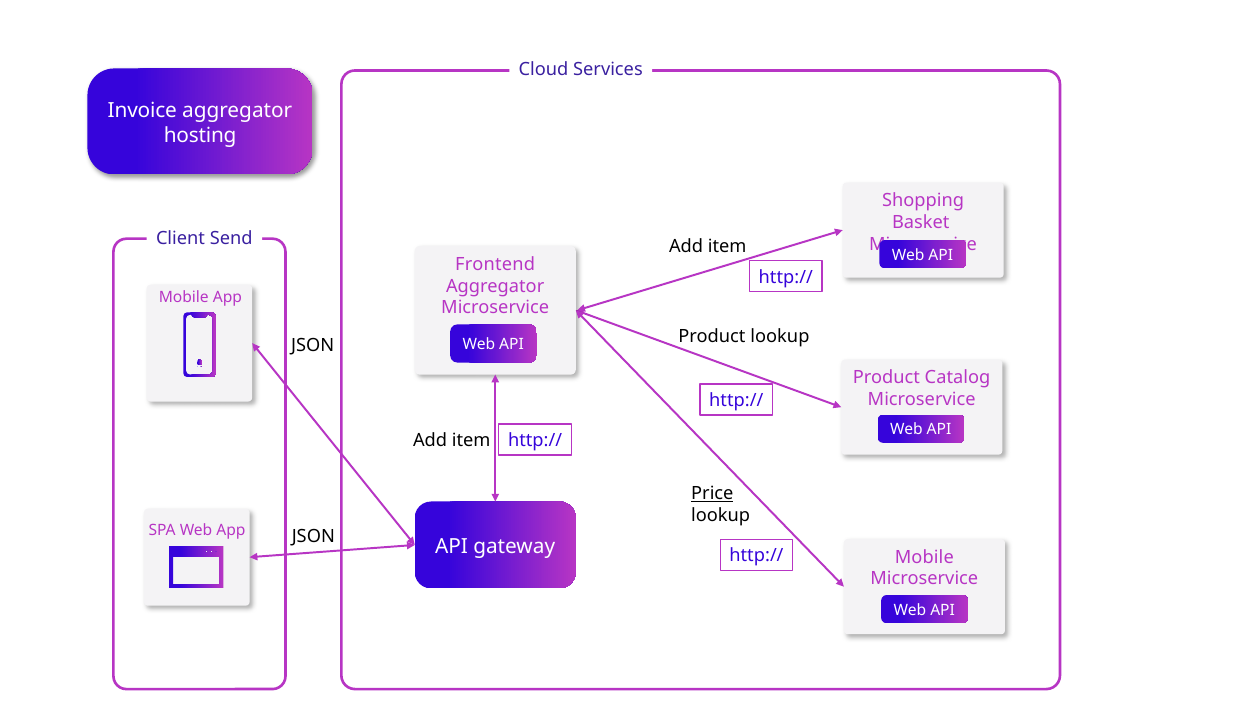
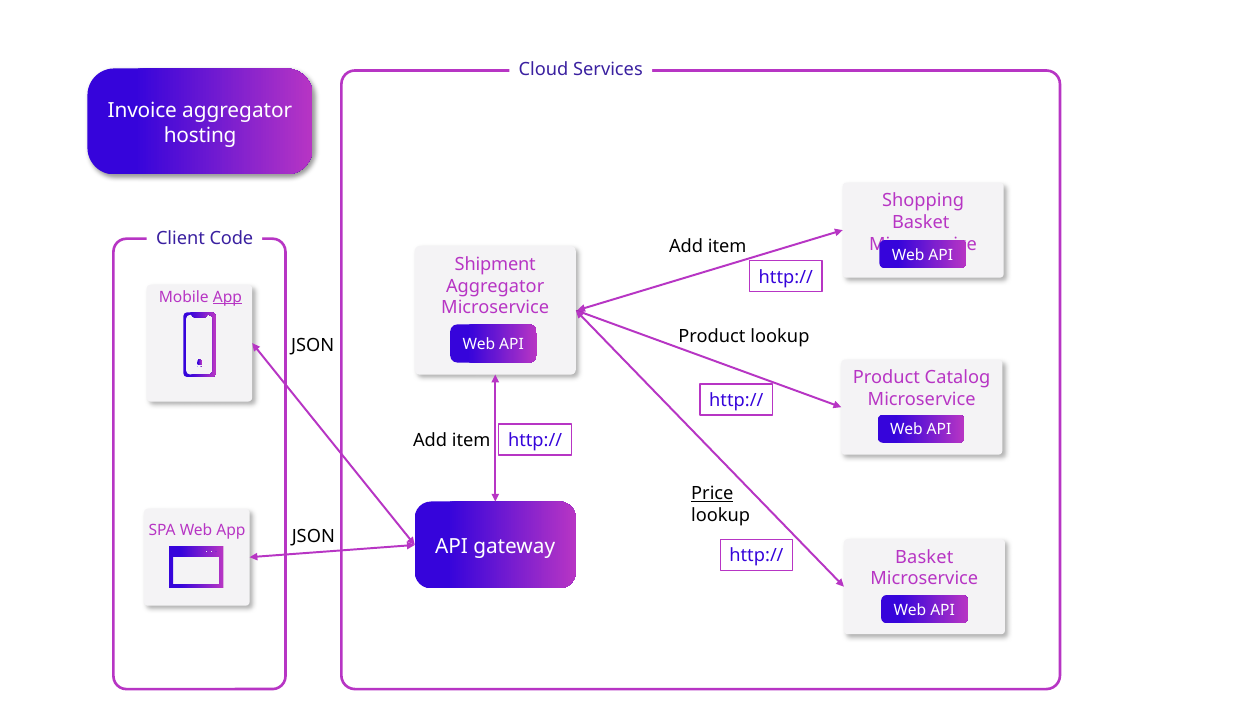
Send: Send -> Code (231, 238)
Frontend: Frontend -> Shipment (495, 264)
App underline: none -> present (227, 297)
http:// Mobile: Mobile -> Basket (924, 557)
